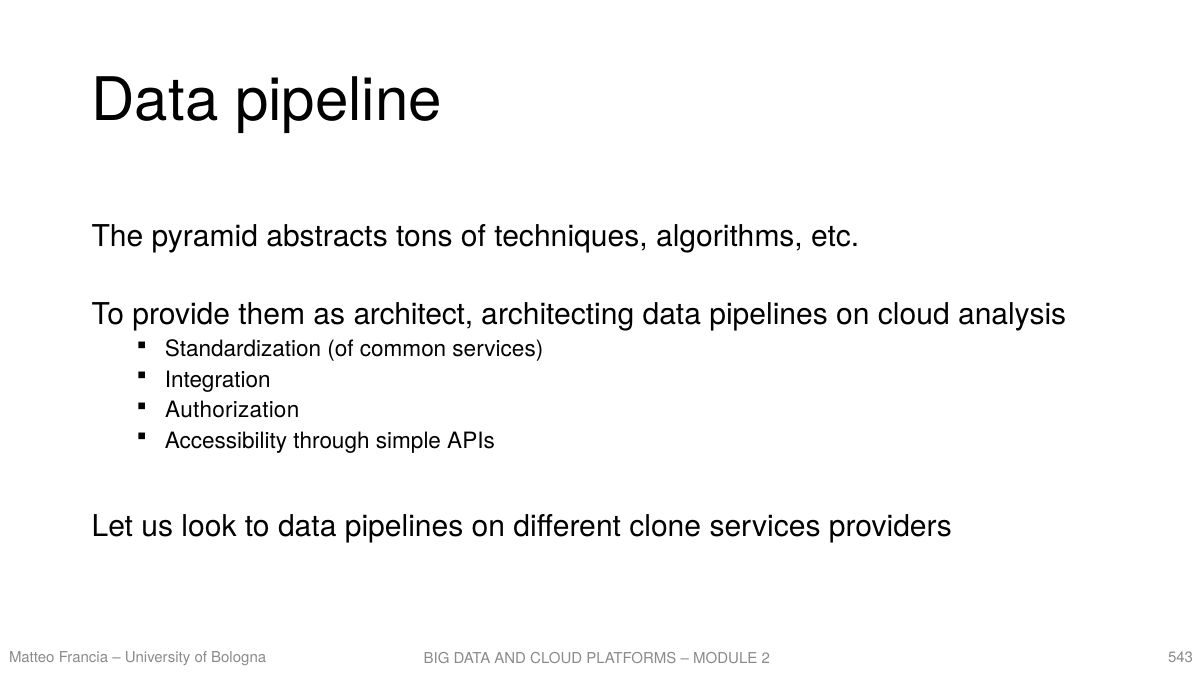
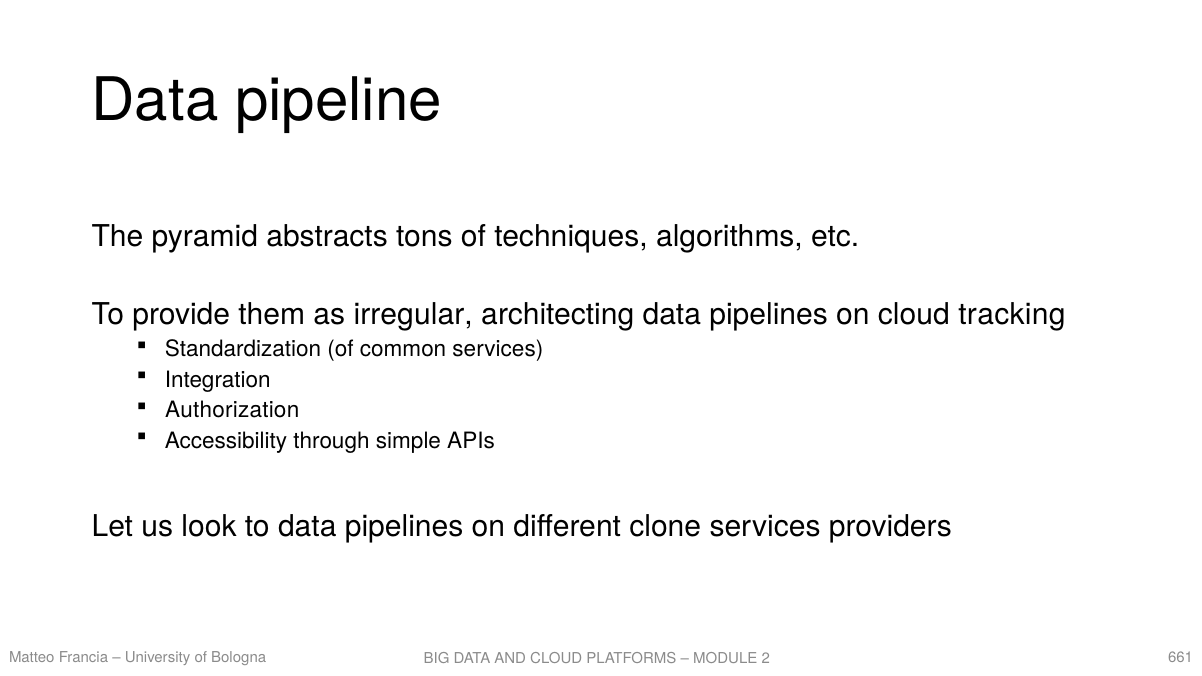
architect: architect -> irregular (413, 315)
analysis: analysis -> tracking (1012, 315)
543: 543 -> 661 (1181, 657)
